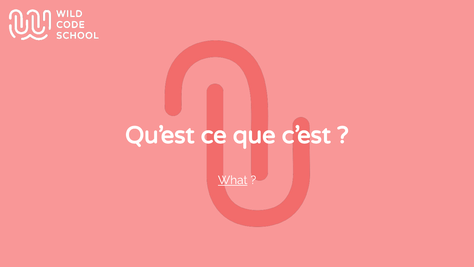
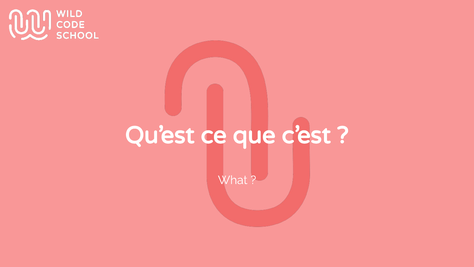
What underline: present -> none (233, 180)
